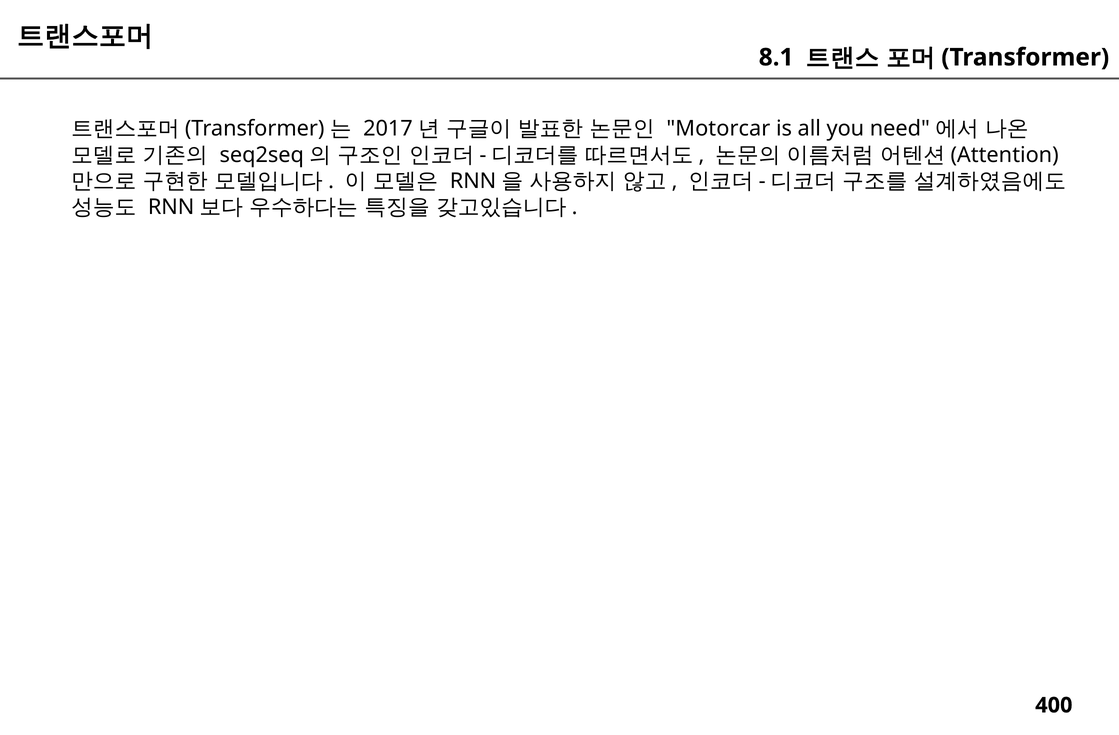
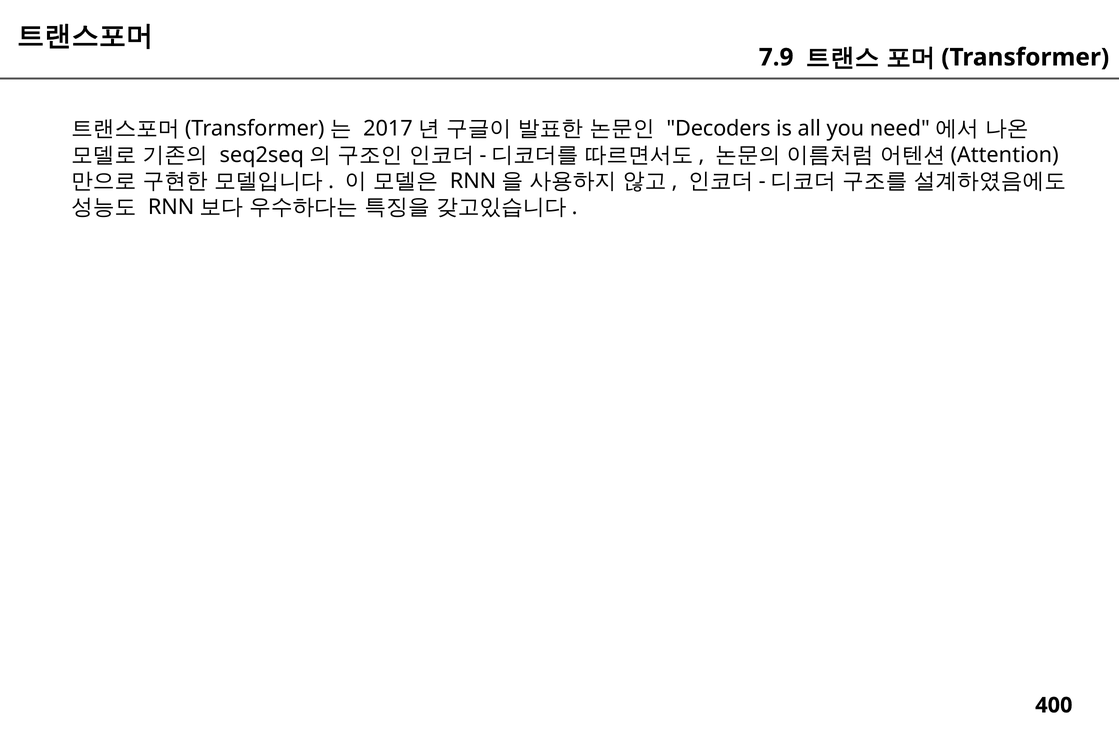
8.1: 8.1 -> 7.9 (776, 57)
Motorcar: Motorcar -> Decoders (719, 129)
